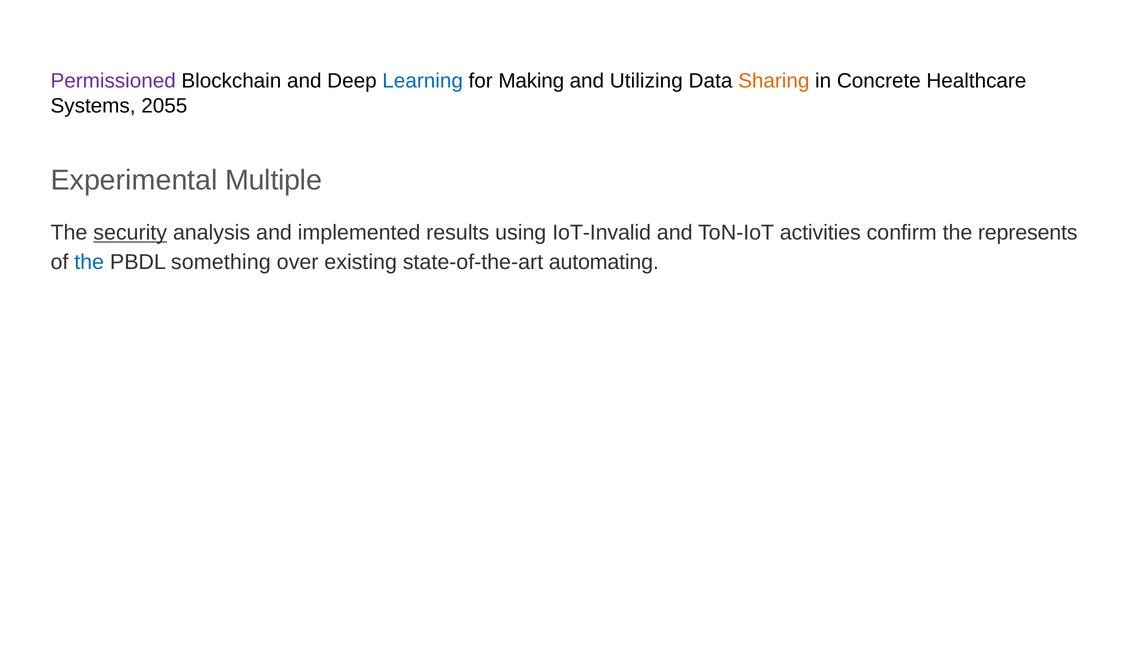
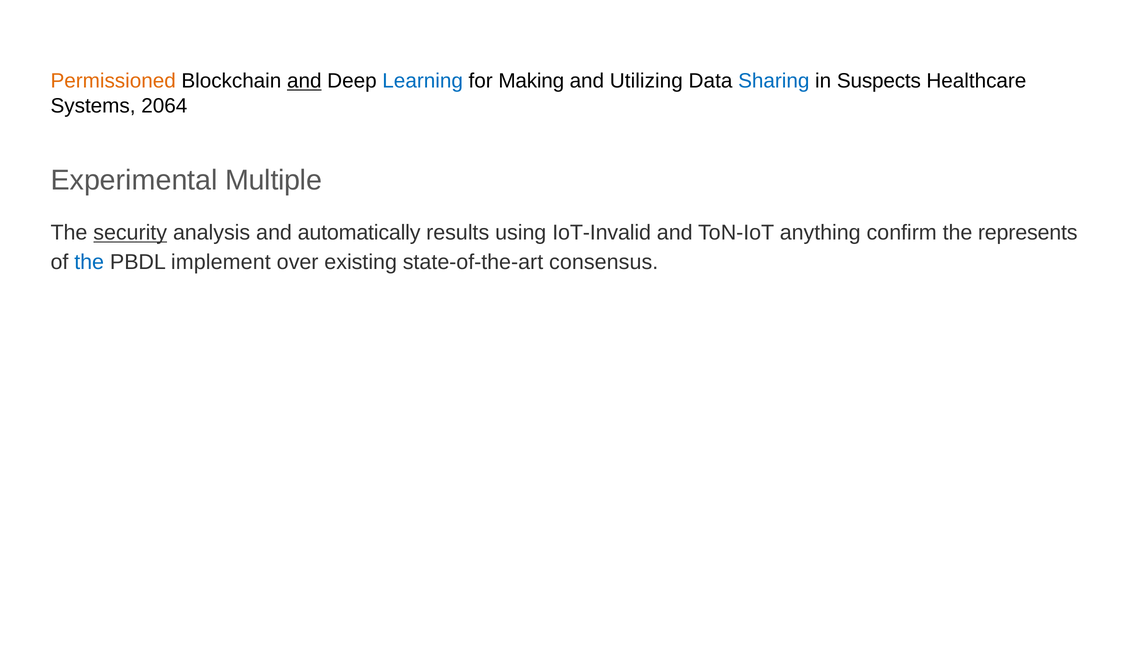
Permissioned colour: purple -> orange (113, 81)
and underline: none -> present (304, 81)
Sharing colour: orange -> blue (774, 81)
Concrete: Concrete -> Suspects (879, 81)
2055: 2055 -> 2064 (164, 106)
implemented: implemented -> automatically (359, 233)
activities: activities -> anything (820, 233)
something: something -> implement (221, 262)
automating: automating -> consensus (604, 262)
